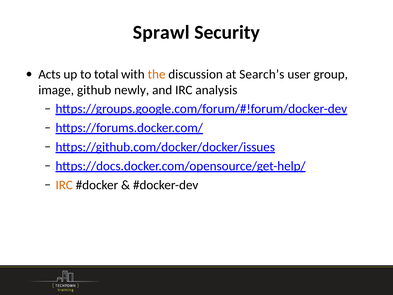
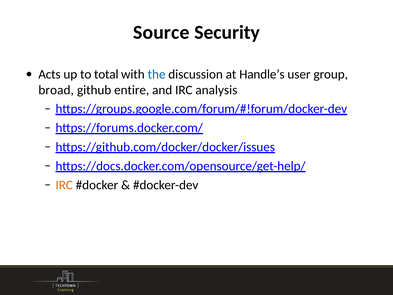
Sprawl: Sprawl -> Source (161, 32)
the colour: orange -> blue (157, 74)
Search’s: Search’s -> Handle’s (262, 74)
image: image -> broad (56, 90)
newly: newly -> entire (132, 90)
